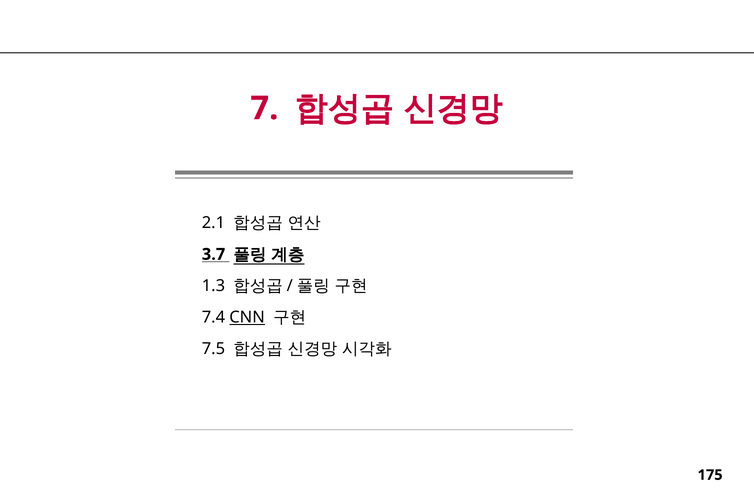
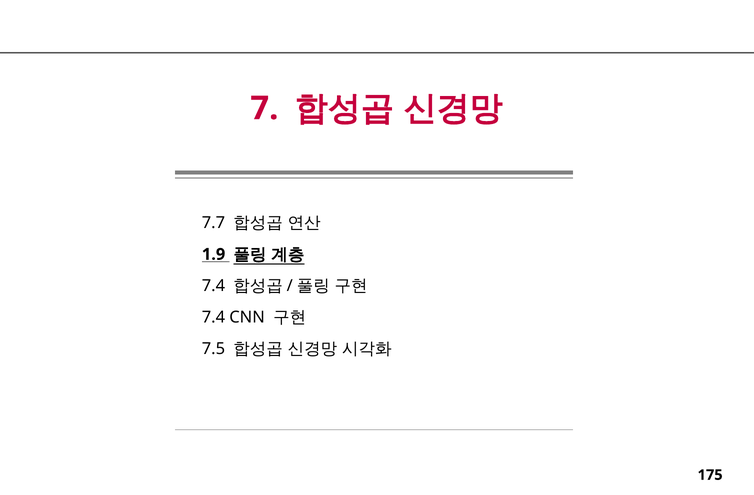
2.1: 2.1 -> 7.7 (213, 223)
3.7: 3.7 -> 1.9 (214, 254)
1.3: 1.3 -> 7.4 (213, 286)
CNN underline: present -> none (247, 318)
